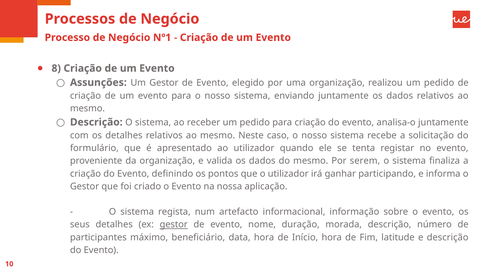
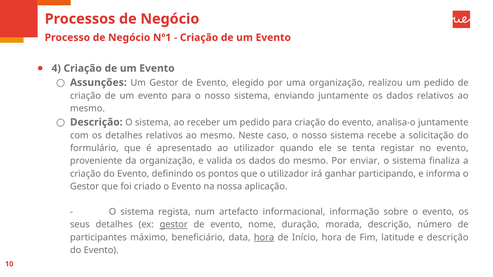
8: 8 -> 4 (56, 68)
serem: serem -> enviar (365, 161)
hora underline: none -> present (264, 238)
